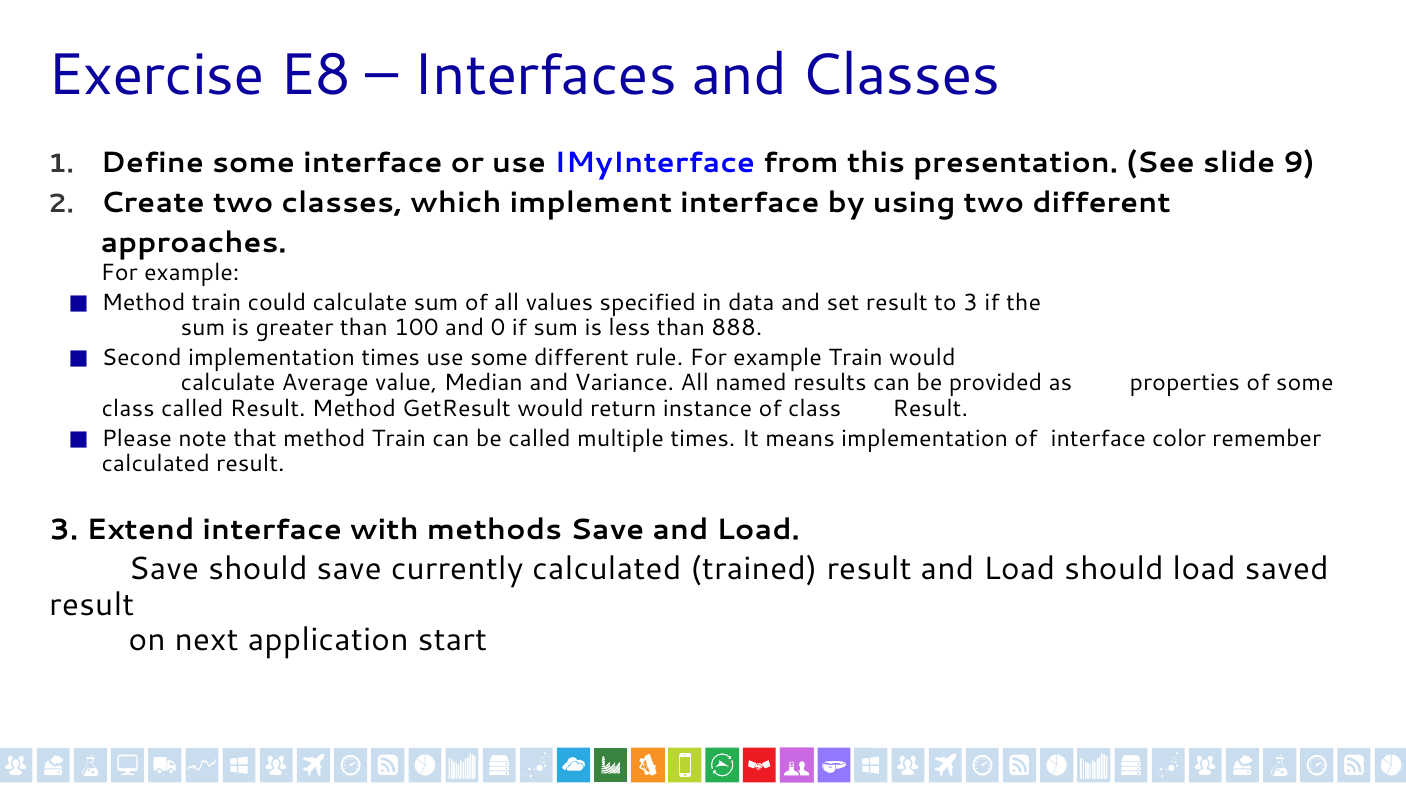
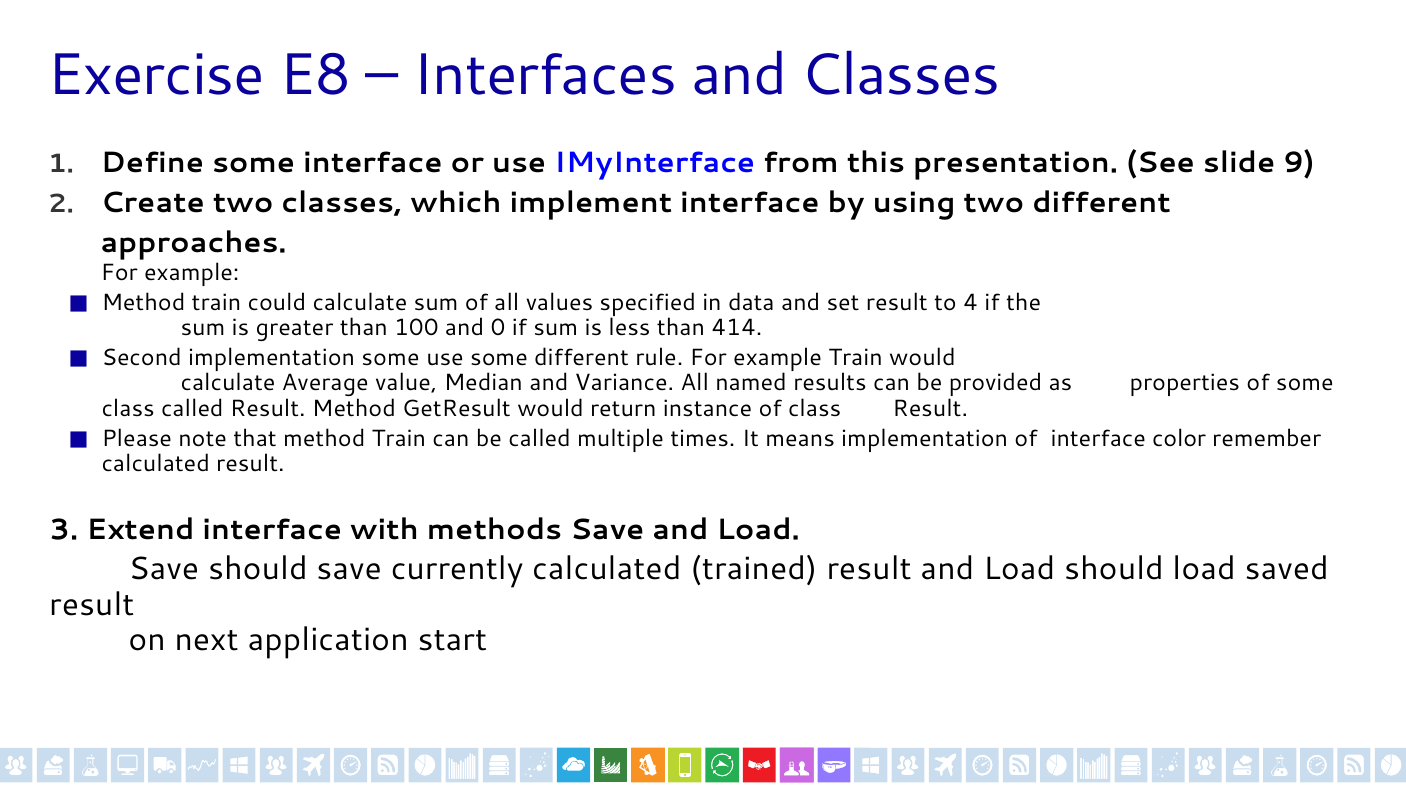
to 3: 3 -> 4 (971, 303)
888: 888 -> 414 (737, 328)
implementation times: times -> some (390, 358)
